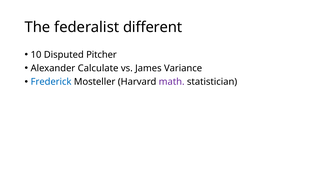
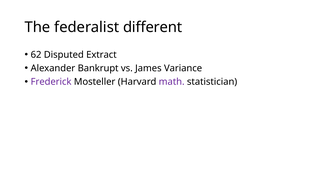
10: 10 -> 62 (36, 55)
Pitcher: Pitcher -> Extract (101, 55)
Calculate: Calculate -> Bankrupt (98, 68)
Frederick colour: blue -> purple (51, 82)
